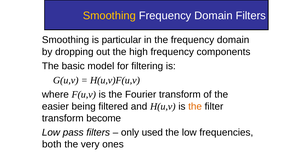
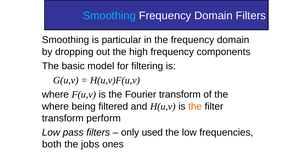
Smoothing colour: yellow -> light blue (109, 16)
easier: easier -> where (55, 107)
become: become -> perform (104, 119)
very: very -> jobs (90, 145)
